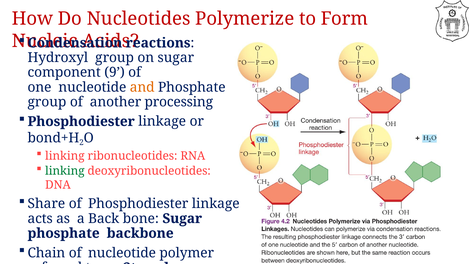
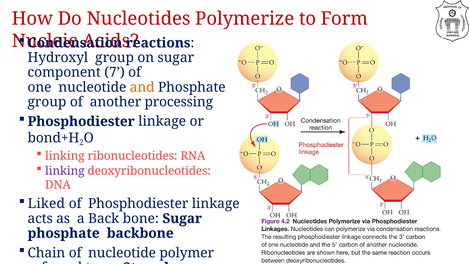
9: 9 -> 7 (115, 72)
linking colour: green -> purple (65, 171)
Share: Share -> Liked (46, 204)
